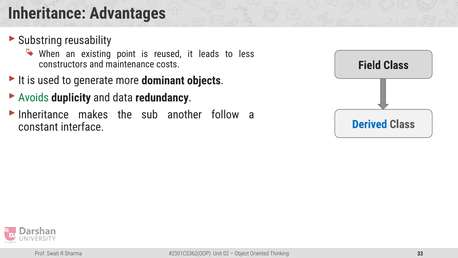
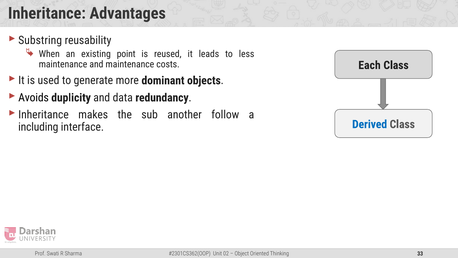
constructors: constructors -> maintenance (63, 64)
Field: Field -> Each (370, 65)
Avoids colour: green -> black (34, 98)
constant: constant -> including (38, 127)
